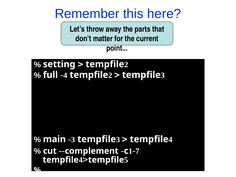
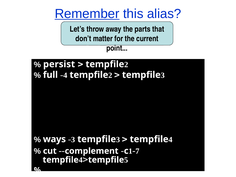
Remember underline: none -> present (87, 14)
here: here -> alias (164, 14)
setting: setting -> persist (59, 64)
main: main -> ways (54, 139)
